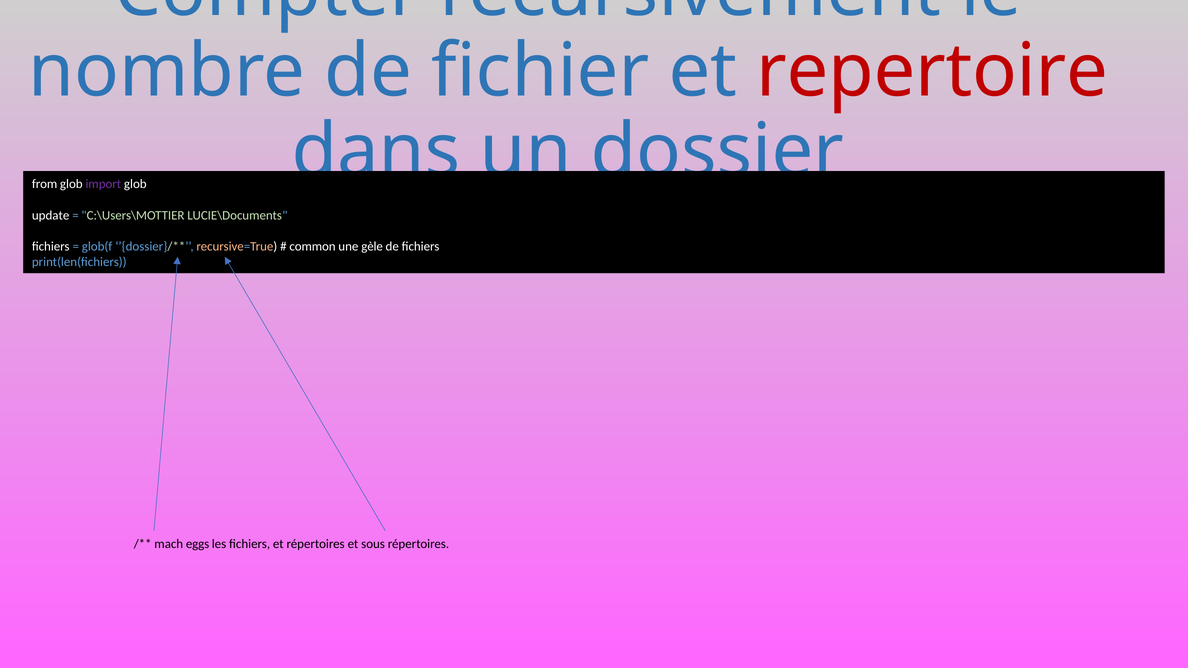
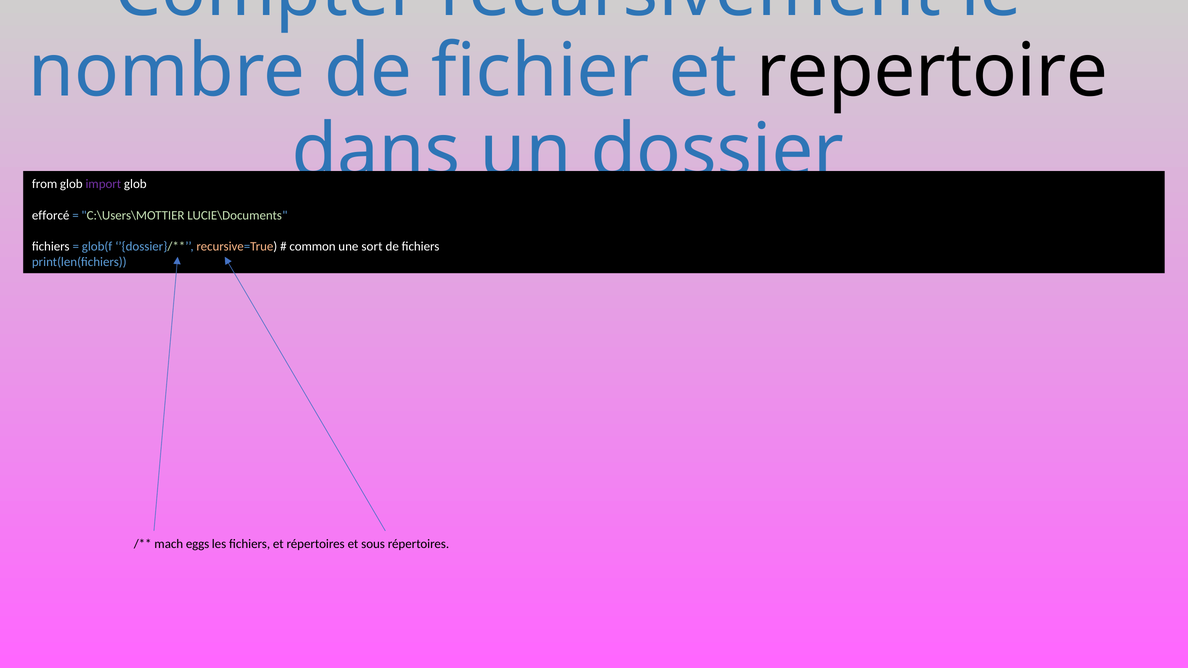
repertoire colour: red -> black (932, 71)
update: update -> efforcé (51, 215)
gèle: gèle -> sort (372, 246)
